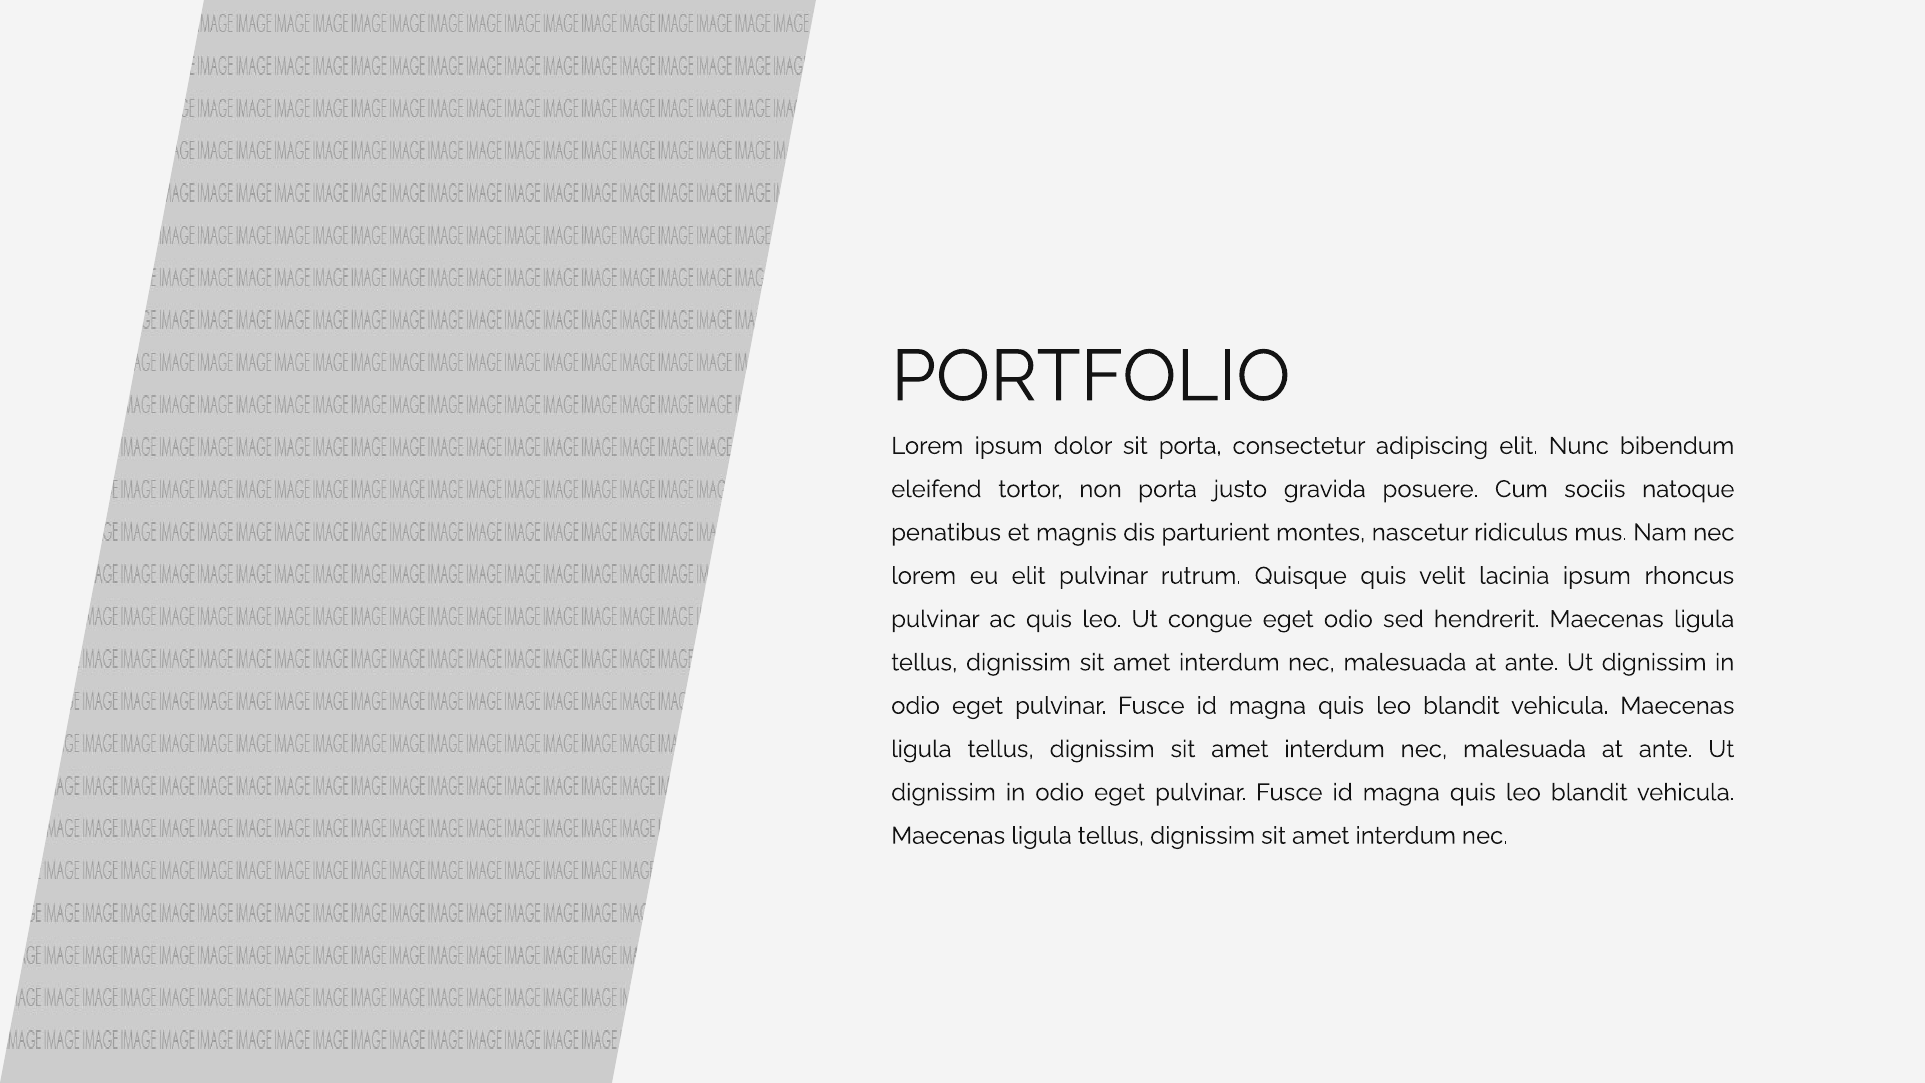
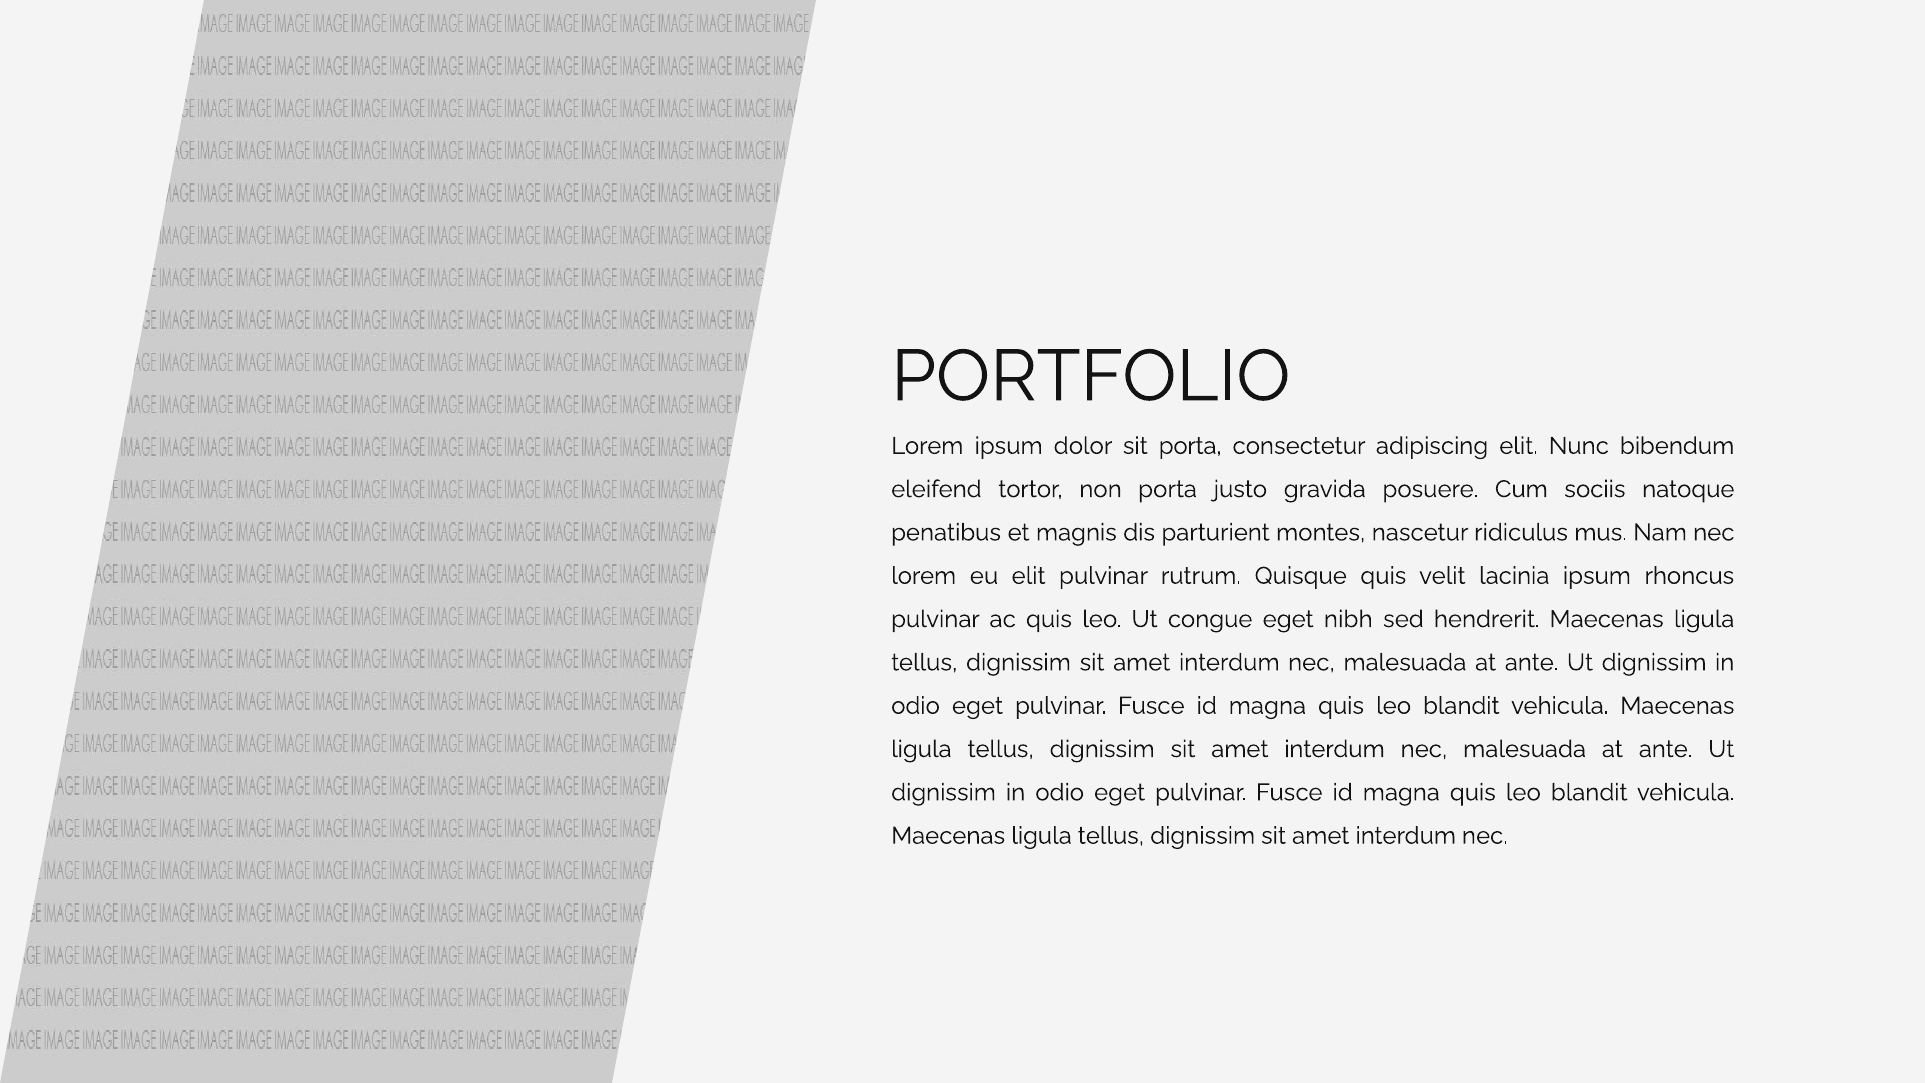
eget odio: odio -> nibh (1348, 619)
